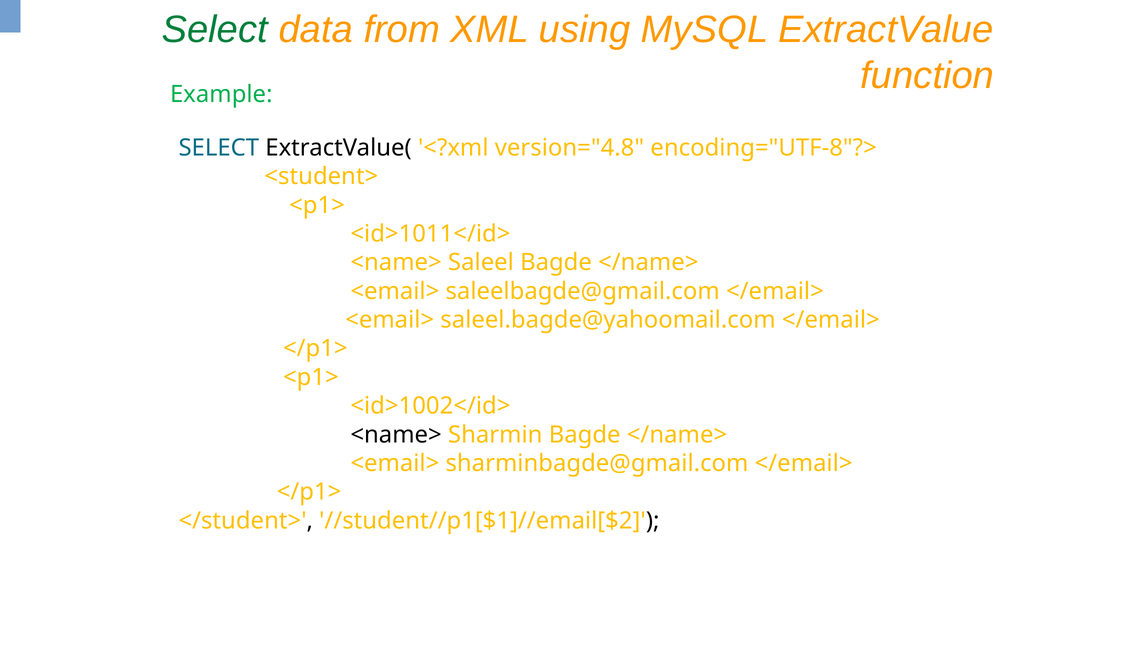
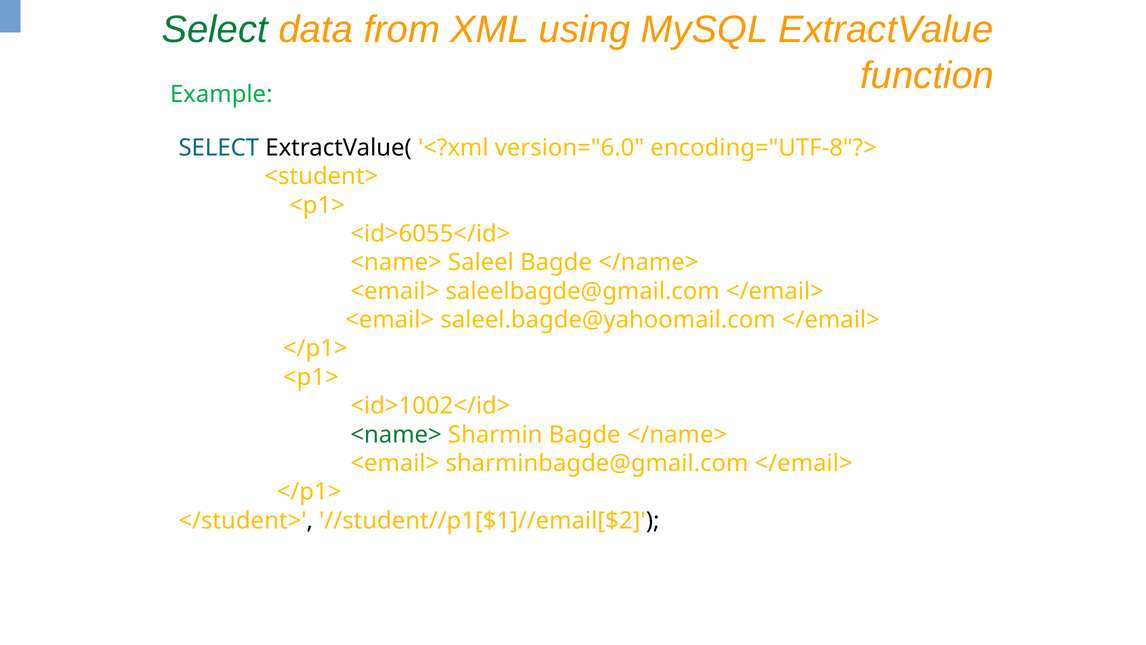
version="4.8: version="4.8 -> version="6.0 (569, 148)
<id>1011</id>: <id>1011</id> -> <id>6055</id> (430, 234)
<name> colour: black -> green (396, 434)
